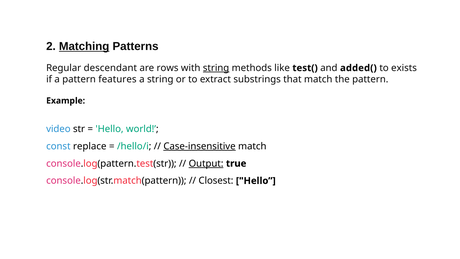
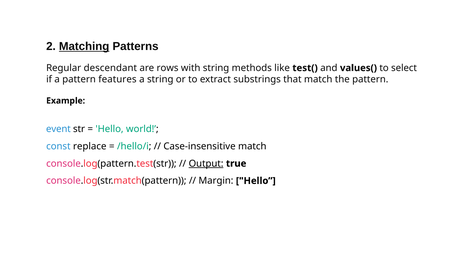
string underline: present -> none (216, 68)
added(: added( -> values( (358, 68)
exists: exists -> select (404, 68)
video: video -> event (58, 129)
Case-insensitive underline: present -> none (200, 146)
Closest: Closest -> Margin (216, 181)
